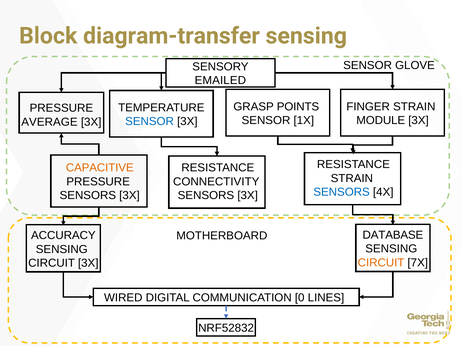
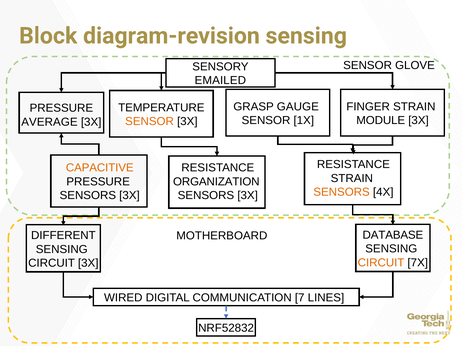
diagram-transfer: diagram-transfer -> diagram-revision (171, 36)
POINTS: POINTS -> GAUGE (298, 107)
SENSOR colour: blue -> orange (150, 122)
CONNECTIVITY: CONNECTIVITY -> ORGANIZATION (216, 182)
SENSORS colour: blue -> orange (342, 192)
ACCURACY: ACCURACY -> DIFFERENT (63, 236)
0: 0 -> 7 (300, 298)
